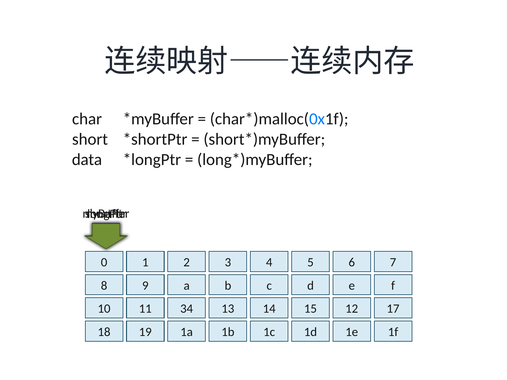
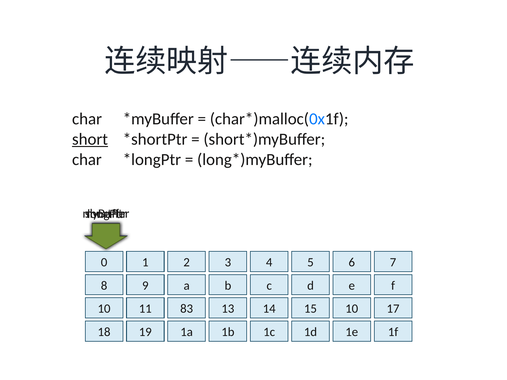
short underline: none -> present (90, 139)
data: data -> char (87, 160)
34: 34 -> 83 (187, 309)
15 12: 12 -> 10 (352, 309)
